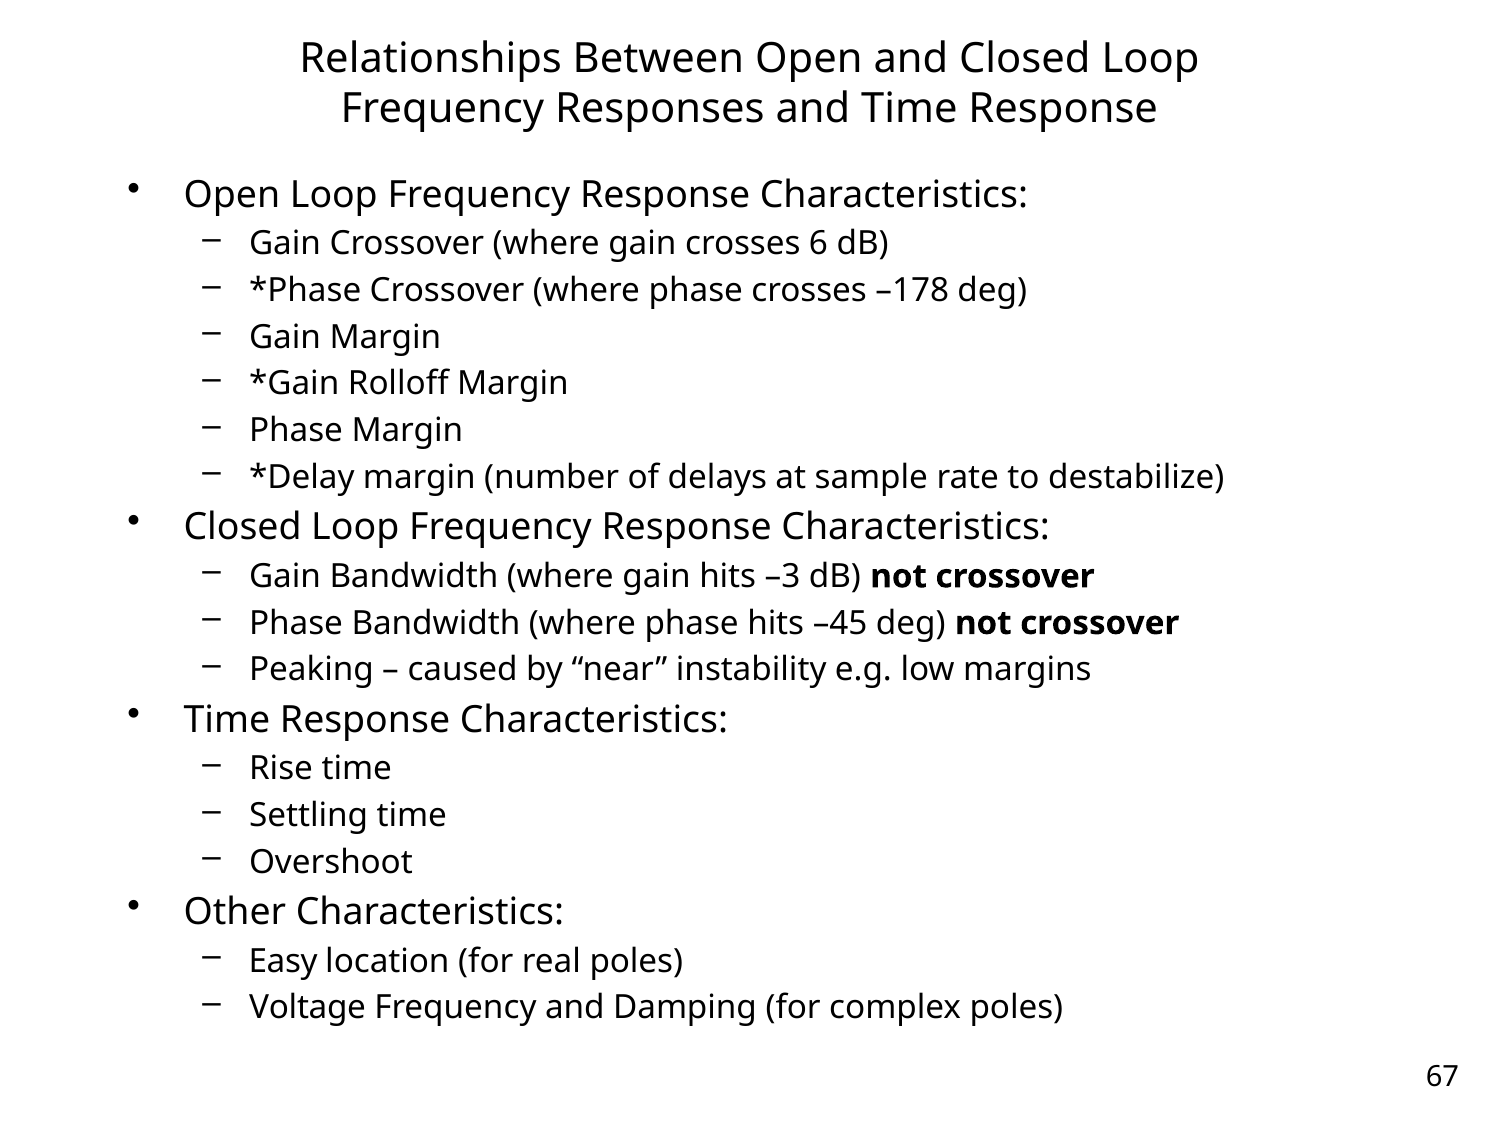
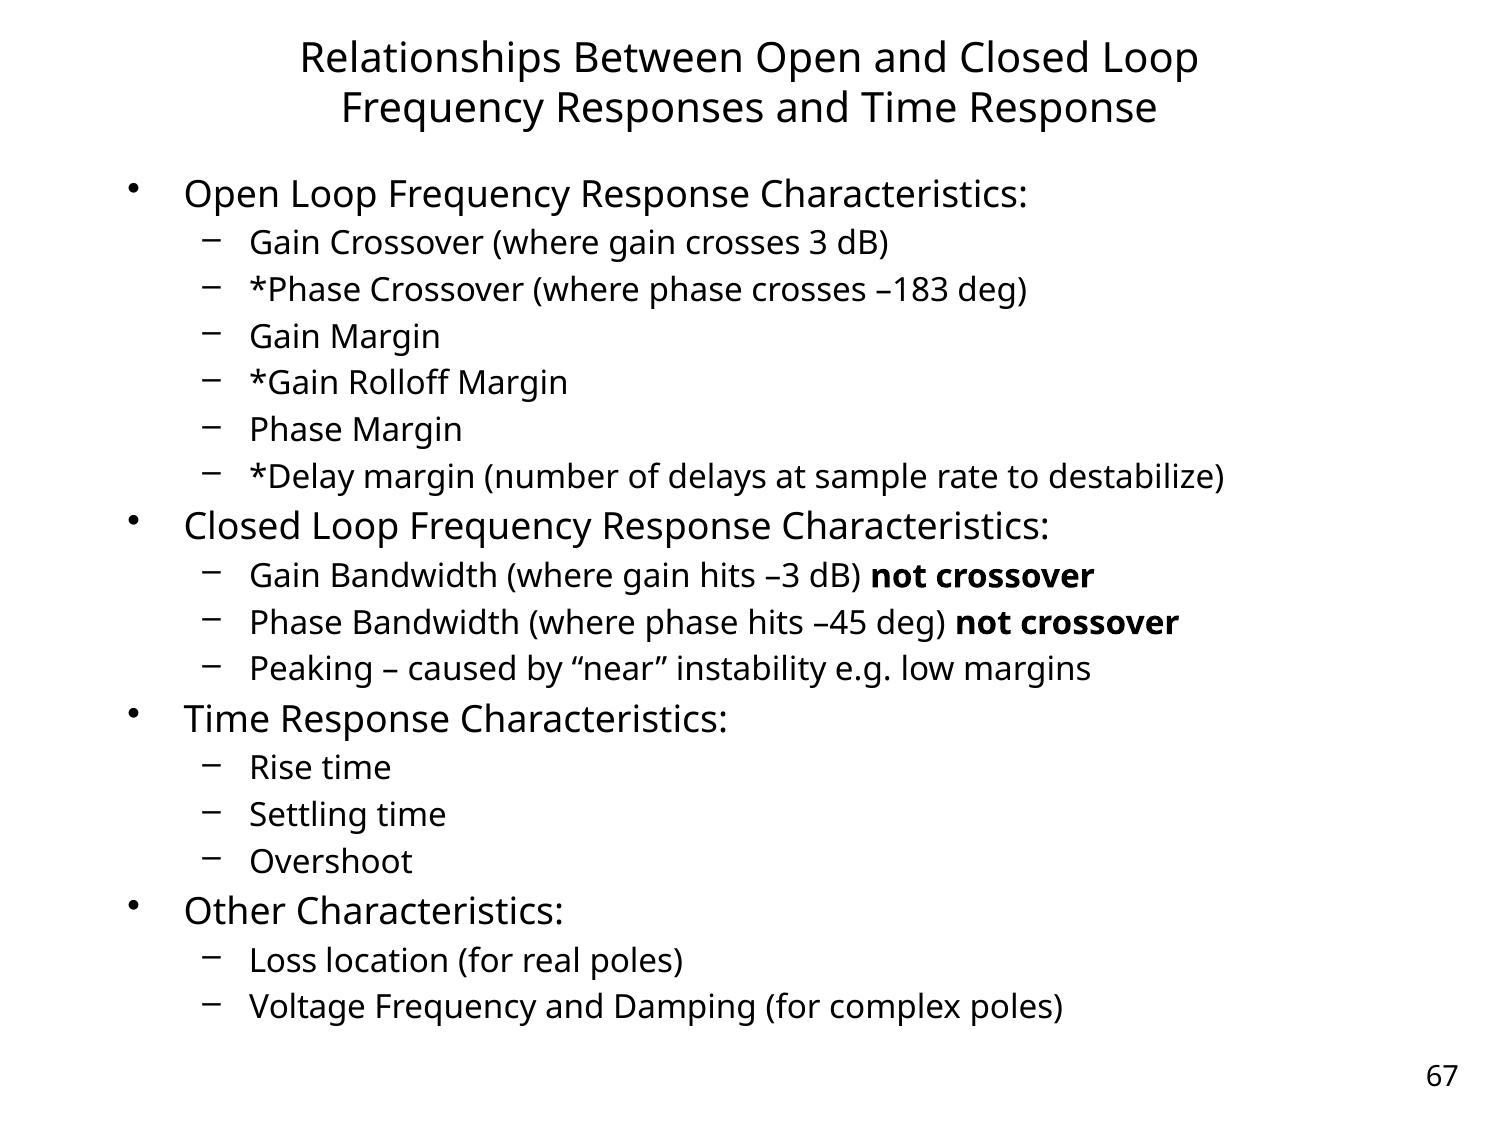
6: 6 -> 3 (819, 244)
–178: –178 -> –183 (912, 290)
Easy: Easy -> Loss (283, 961)
